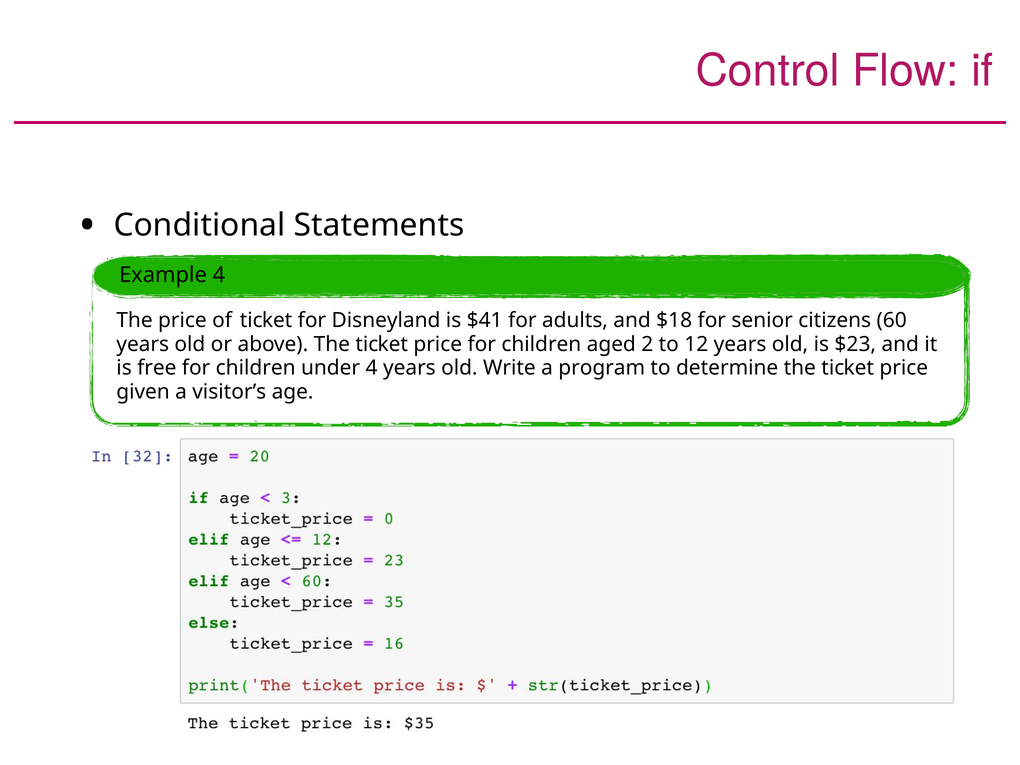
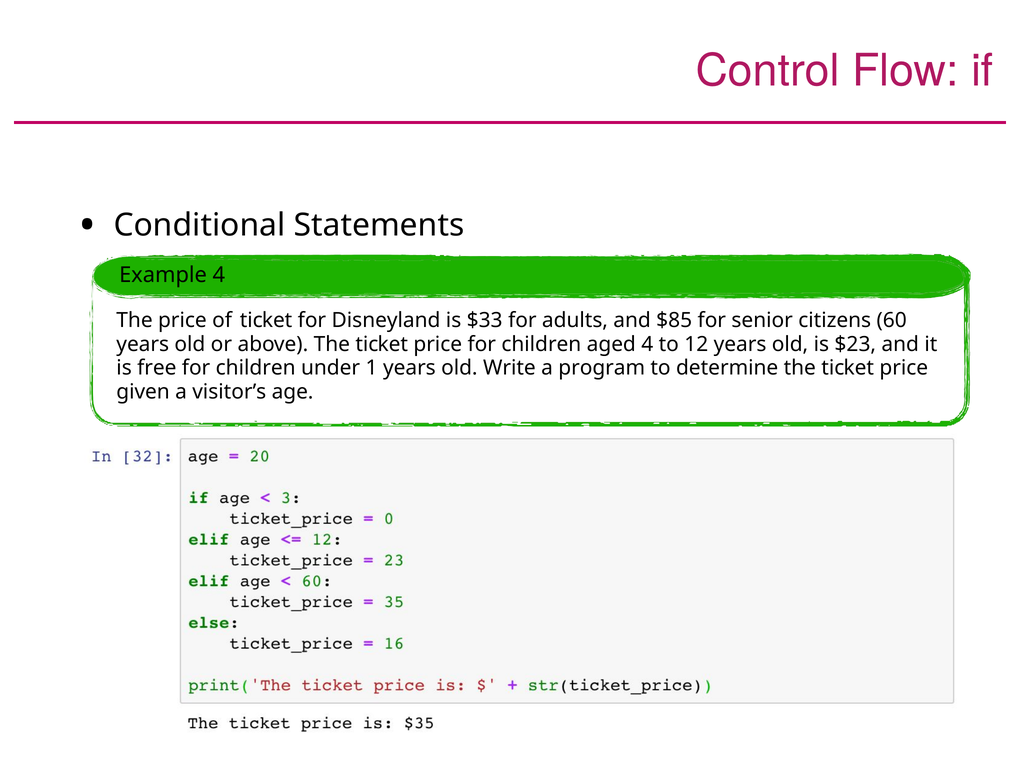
$41: $41 -> $33 (485, 320)
$18: $18 -> $85 (674, 320)
aged 2: 2 -> 4 (647, 344)
under 4: 4 -> 1 (372, 368)
